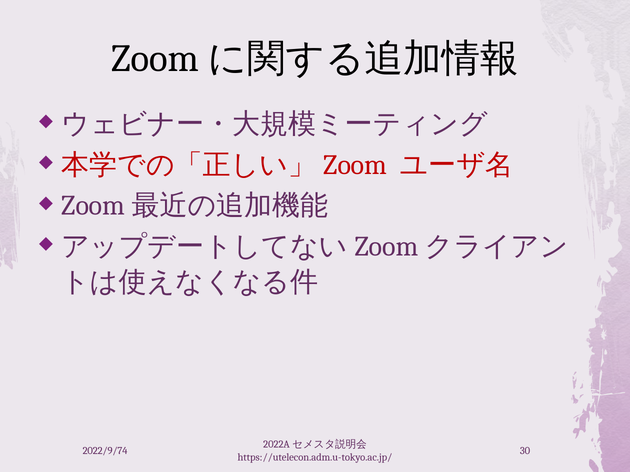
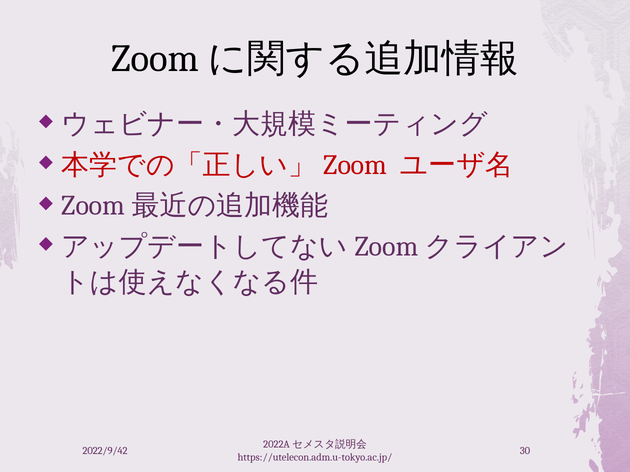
2022/9/74: 2022/9/74 -> 2022/9/42 (105, 451)
